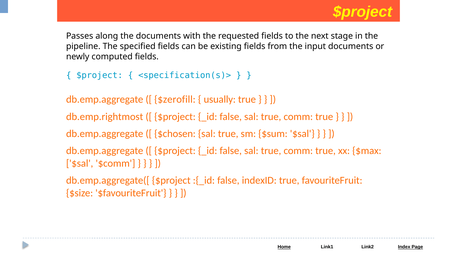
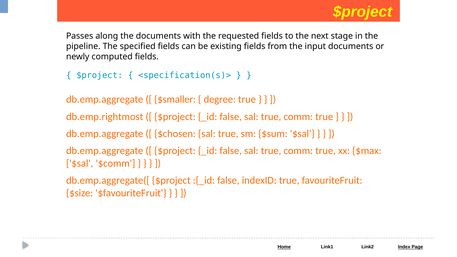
$zerofill: $zerofill -> $smaller (175, 99)
usually: usually -> degree (220, 99)
